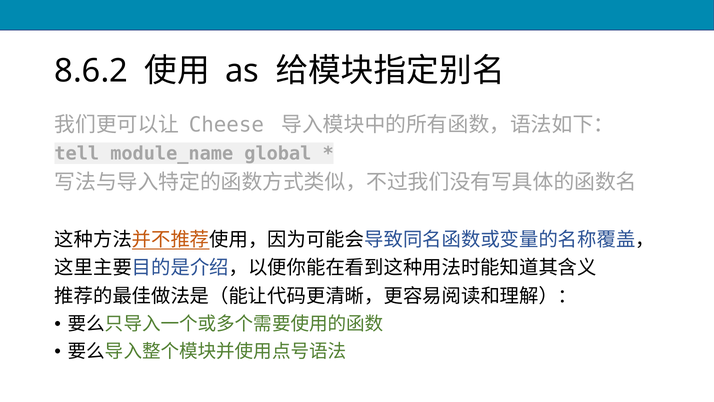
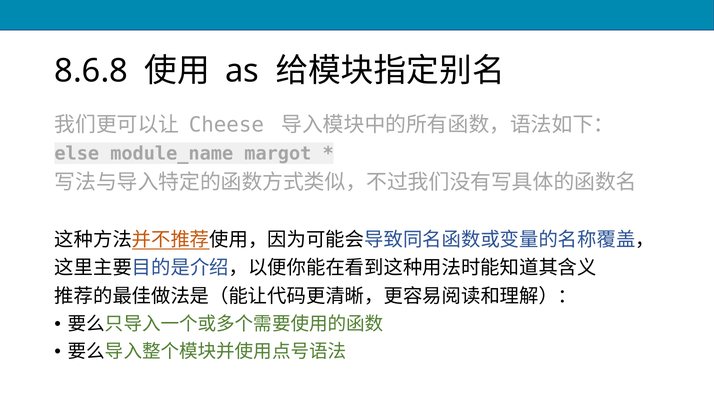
8.6.2: 8.6.2 -> 8.6.8 (91, 71)
tell: tell -> else (77, 153)
global: global -> margot (278, 153)
